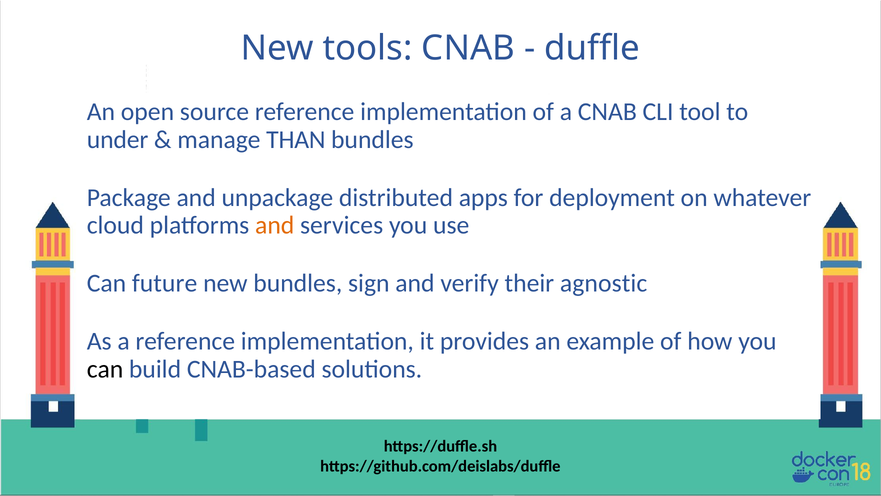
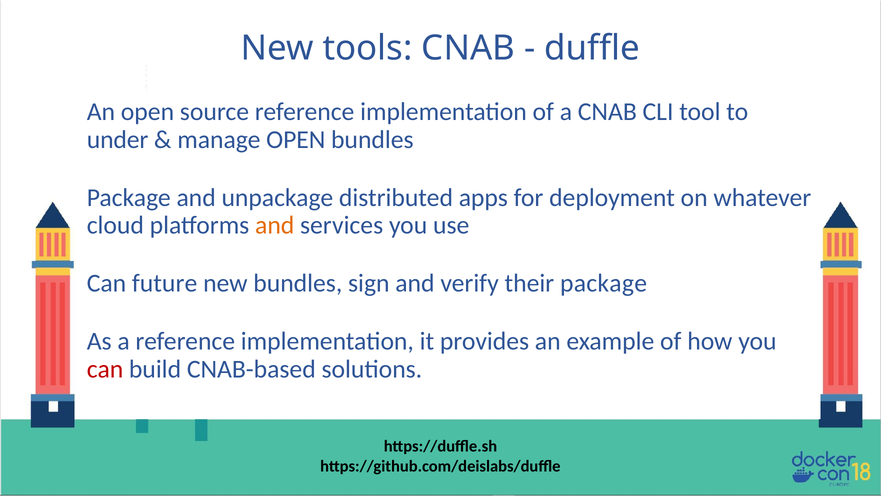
manage THAN: THAN -> OPEN (296, 139)
their agnostic: agnostic -> package (604, 283)
can colour: black -> red (105, 369)
